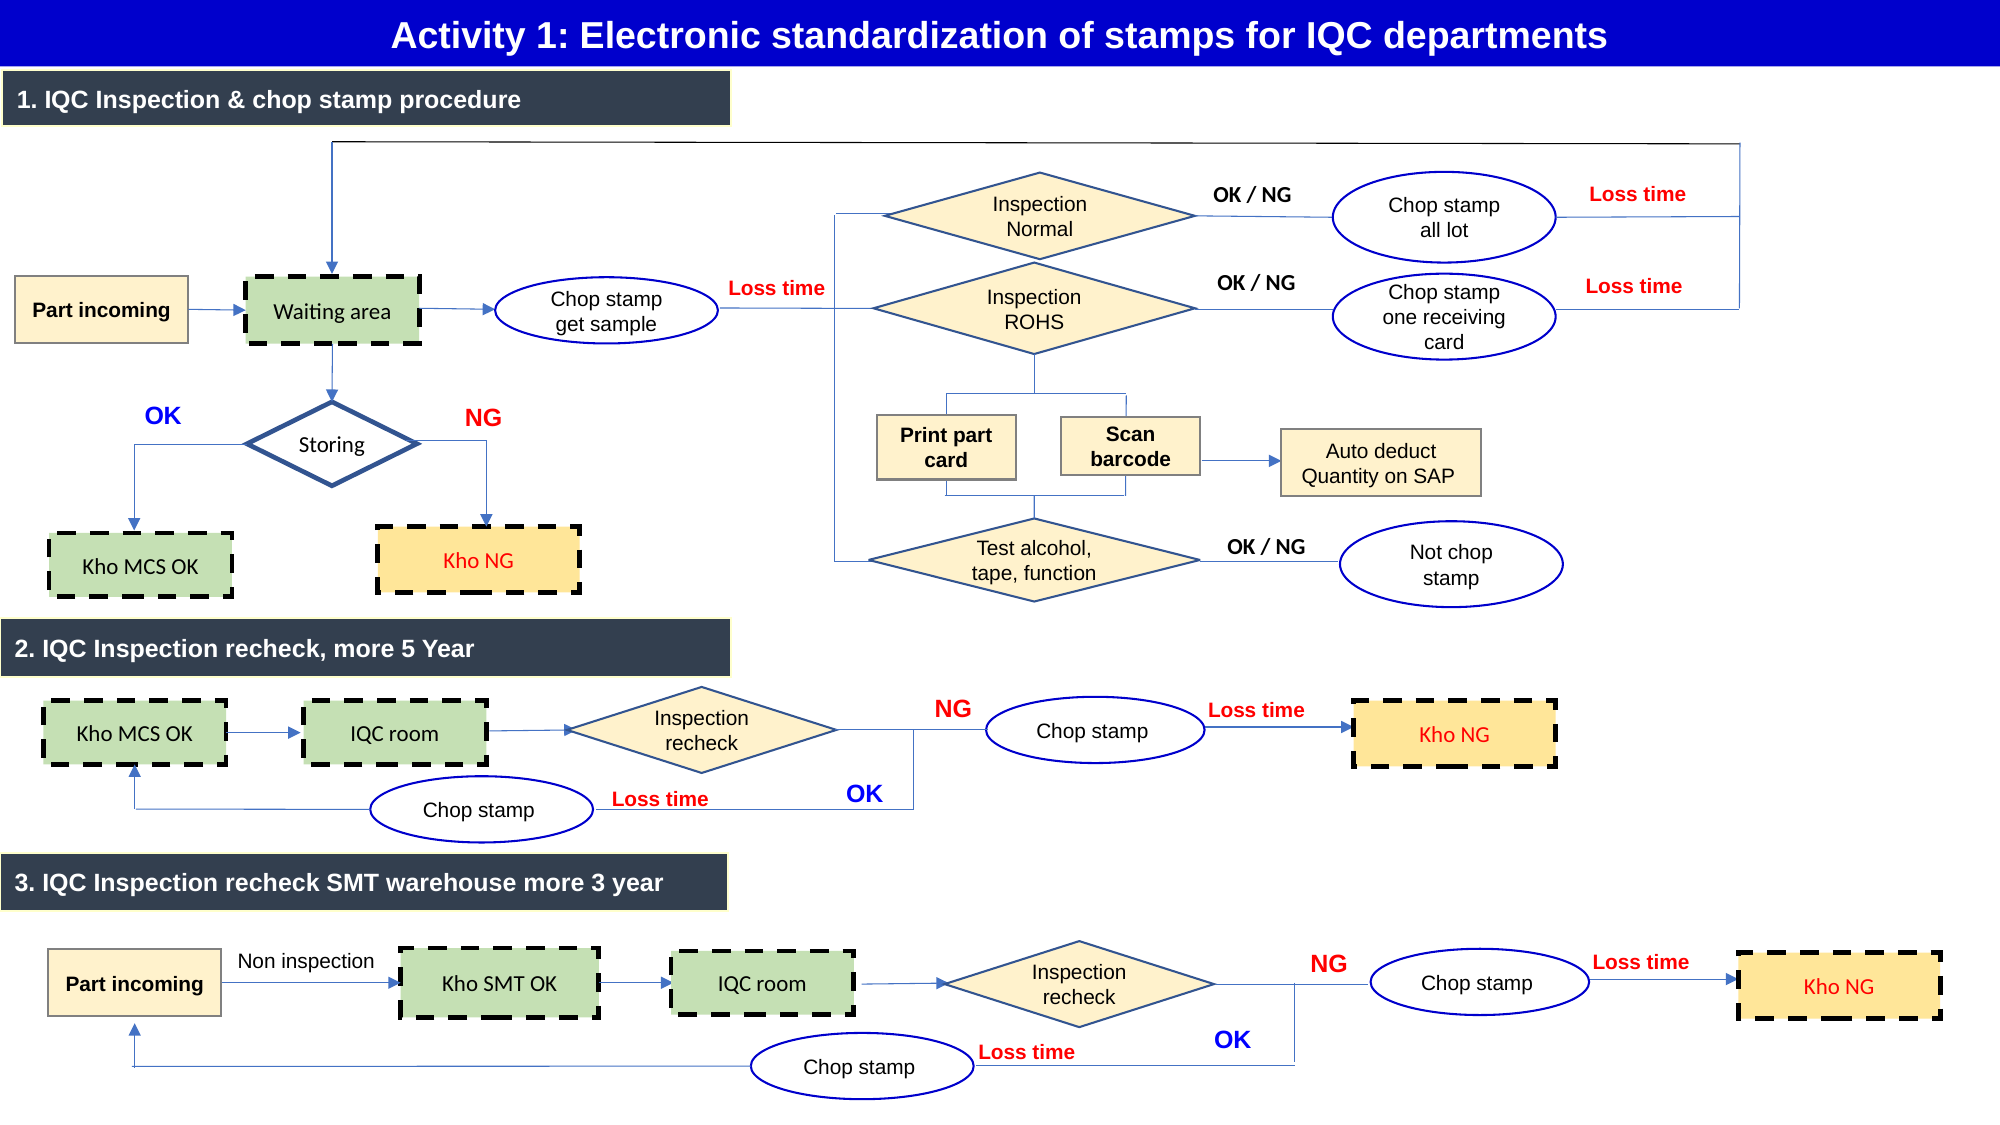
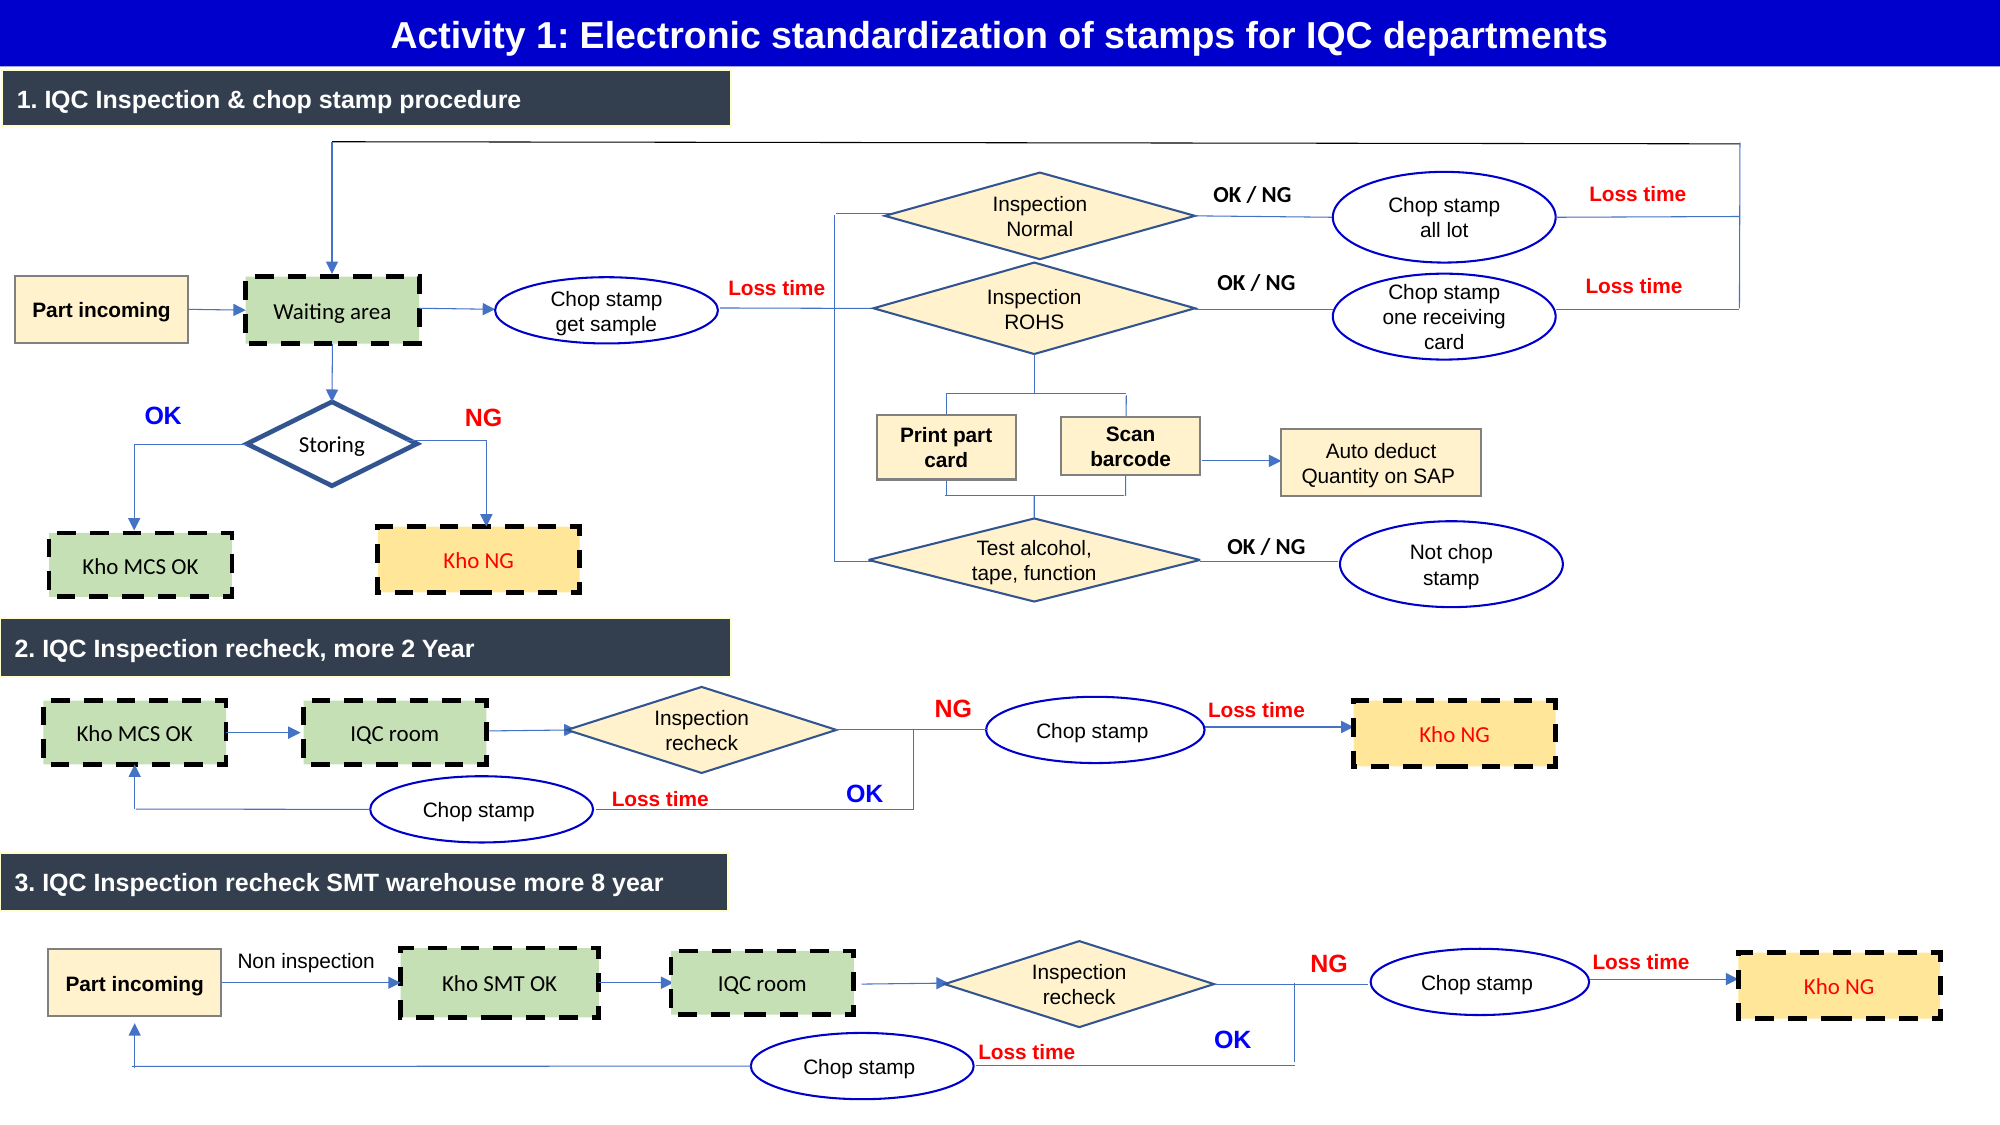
more 5: 5 -> 2 (408, 649)
more 3: 3 -> 8 (598, 884)
